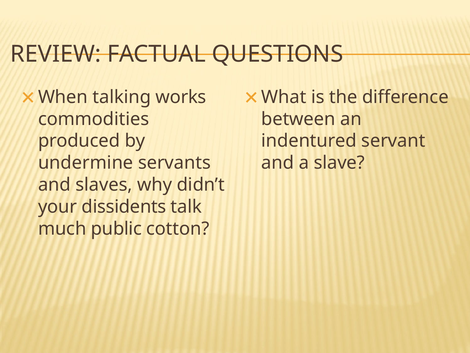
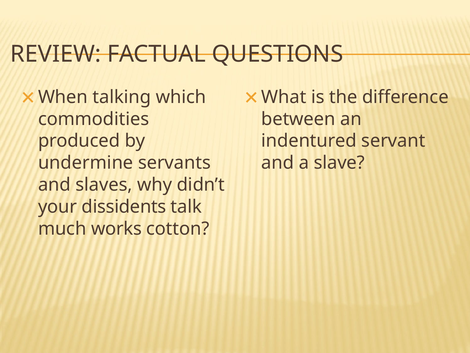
works: works -> which (181, 97)
public: public -> works (116, 229)
